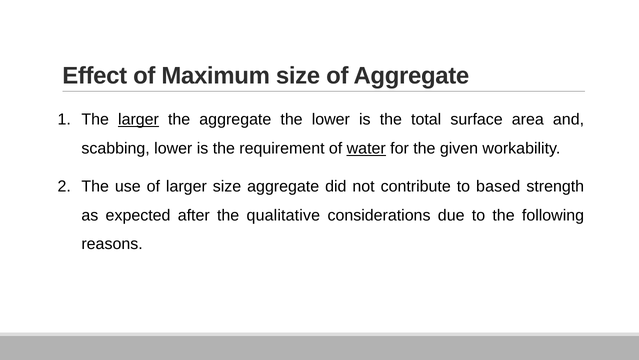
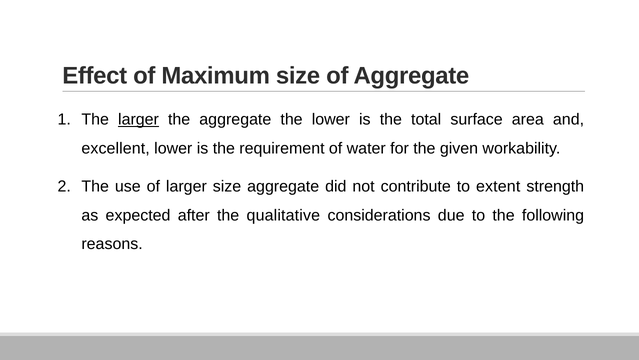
scabbing: scabbing -> excellent (116, 148)
water underline: present -> none (366, 148)
based: based -> extent (498, 186)
